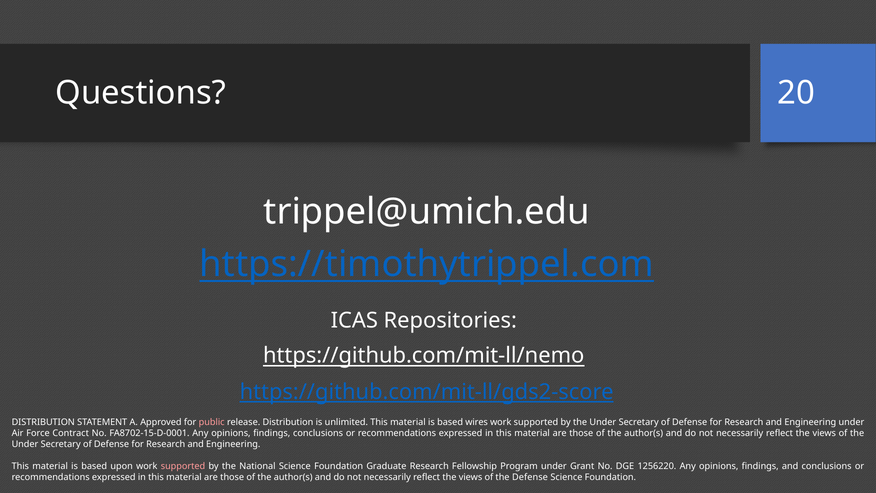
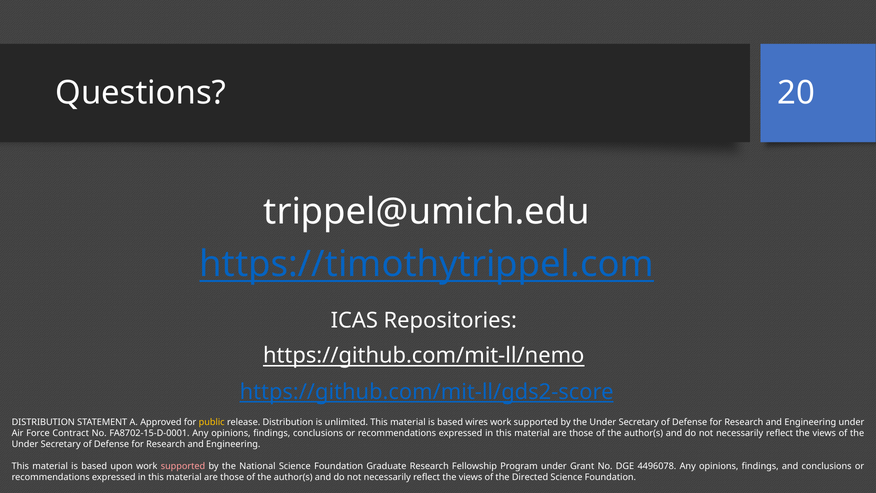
public colour: pink -> yellow (212, 422)
1256220: 1256220 -> 4496078 (657, 466)
the Defense: Defense -> Directed (530, 477)
